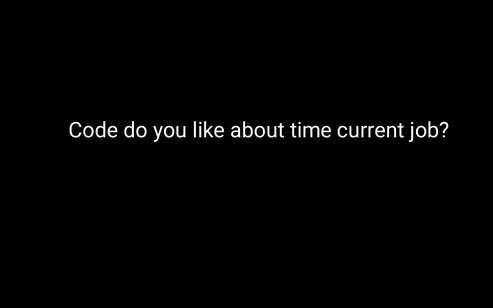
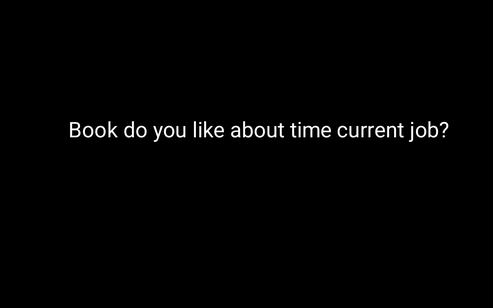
Code: Code -> Book (93, 130)
